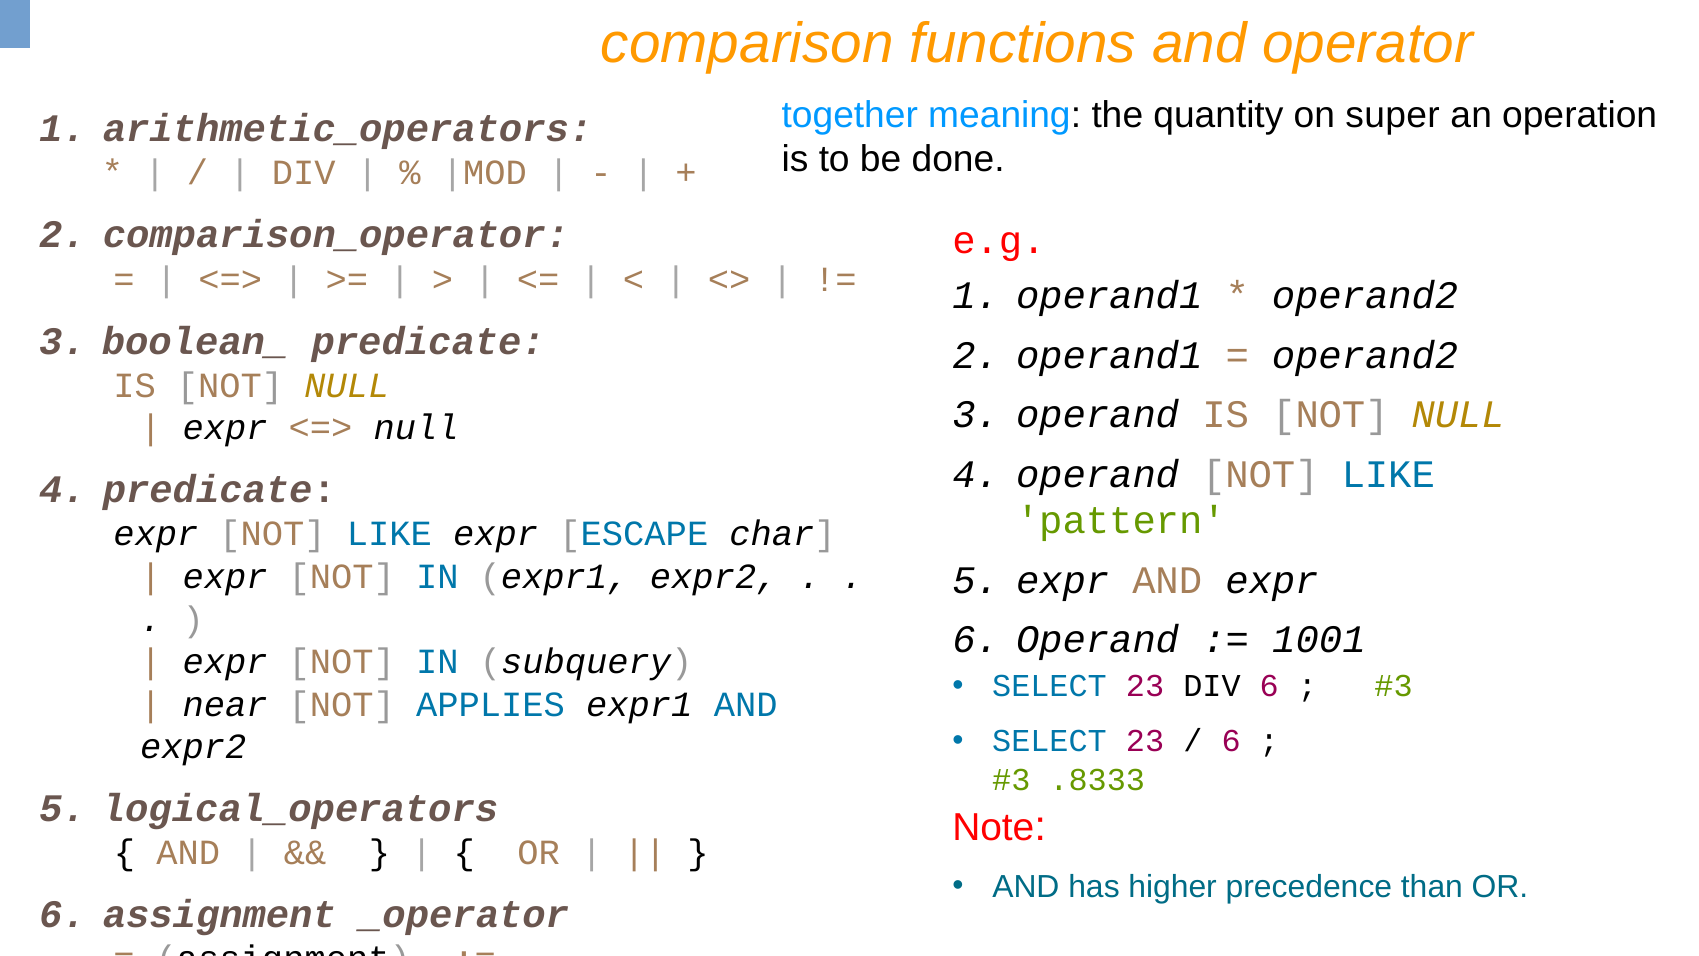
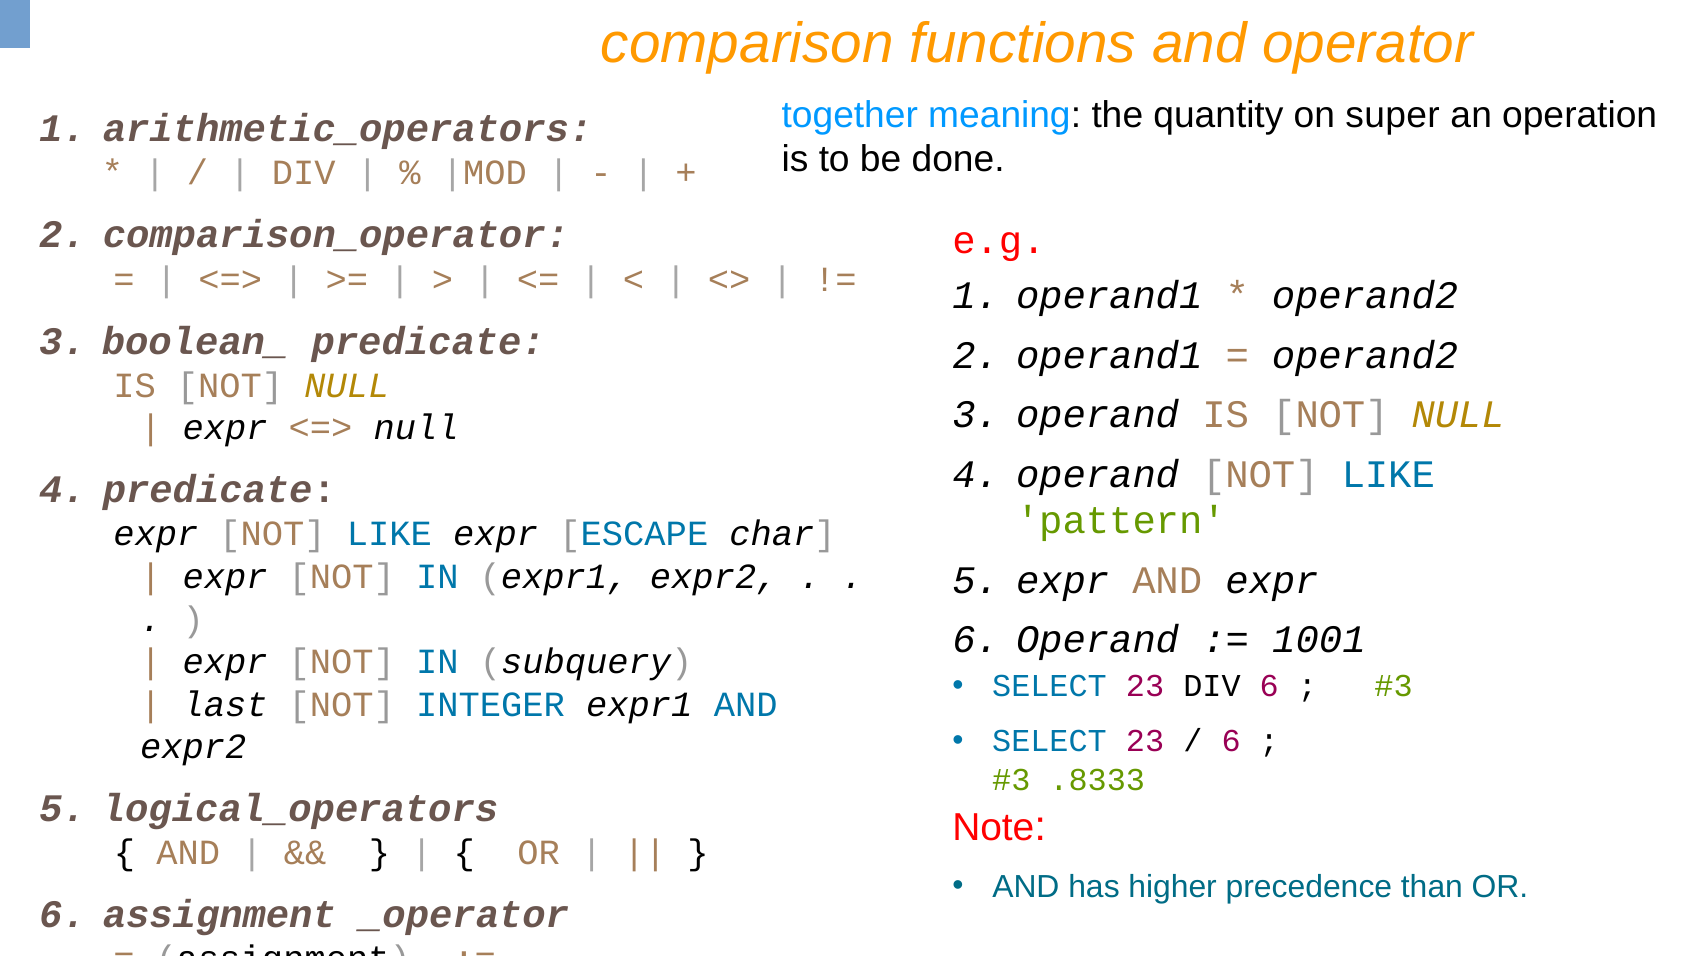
near: near -> last (225, 704)
APPLIES: APPLIES -> INTEGER (491, 704)
